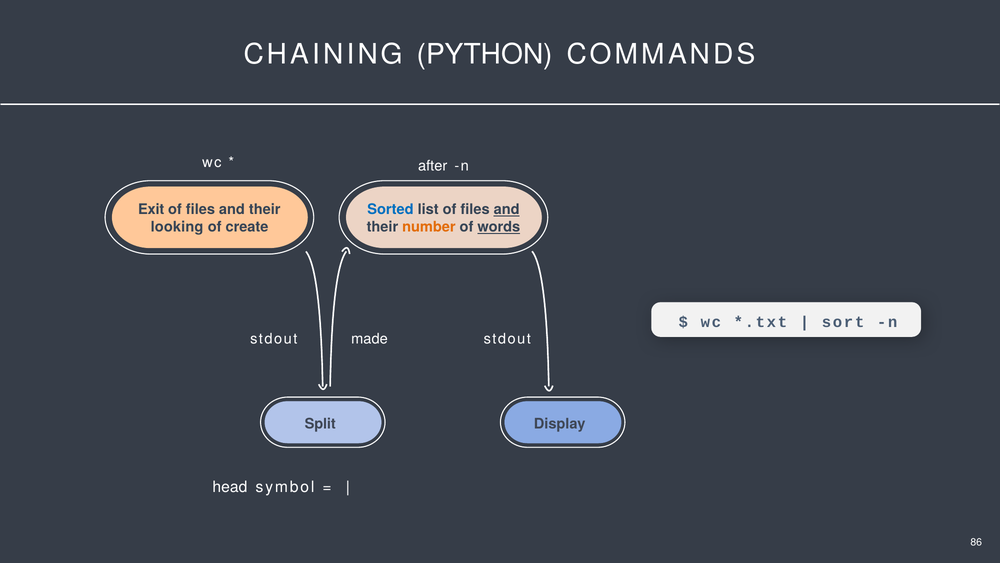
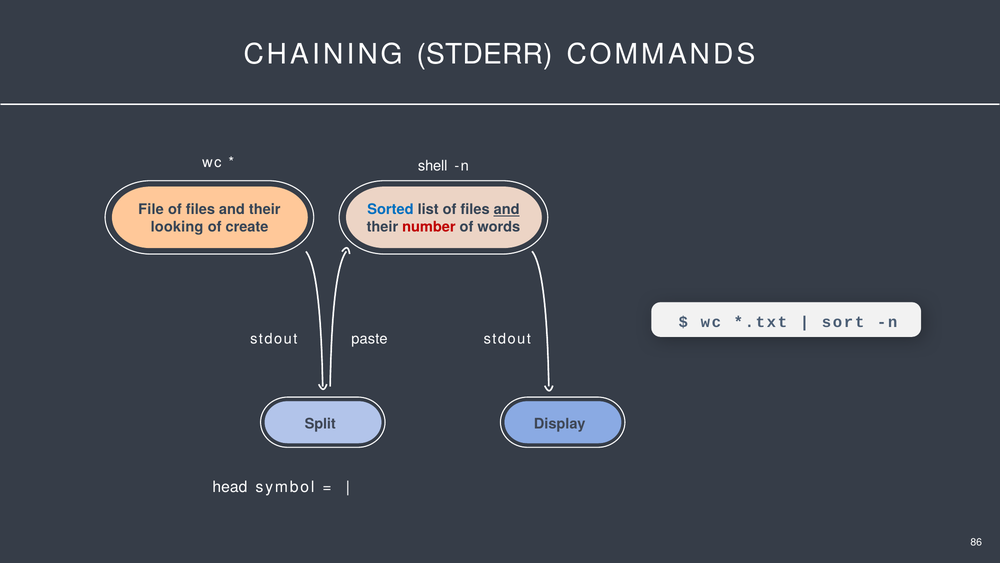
PYTHON: PYTHON -> STDERR (485, 54)
after: after -> shell (433, 166)
Exit: Exit -> File (151, 210)
number colour: orange -> red (429, 227)
words underline: present -> none (499, 227)
made: made -> paste (369, 339)
